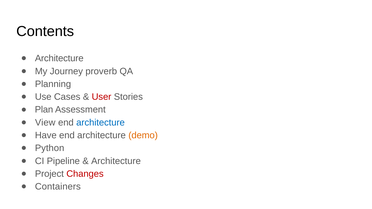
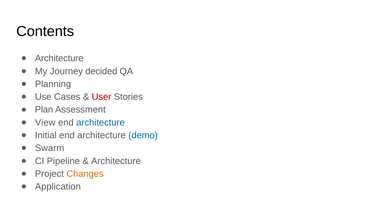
proverb: proverb -> decided (101, 71)
Have: Have -> Initial (46, 135)
demo colour: orange -> blue (143, 135)
Python: Python -> Swarm (50, 148)
Changes colour: red -> orange (85, 174)
Containers: Containers -> Application (58, 187)
